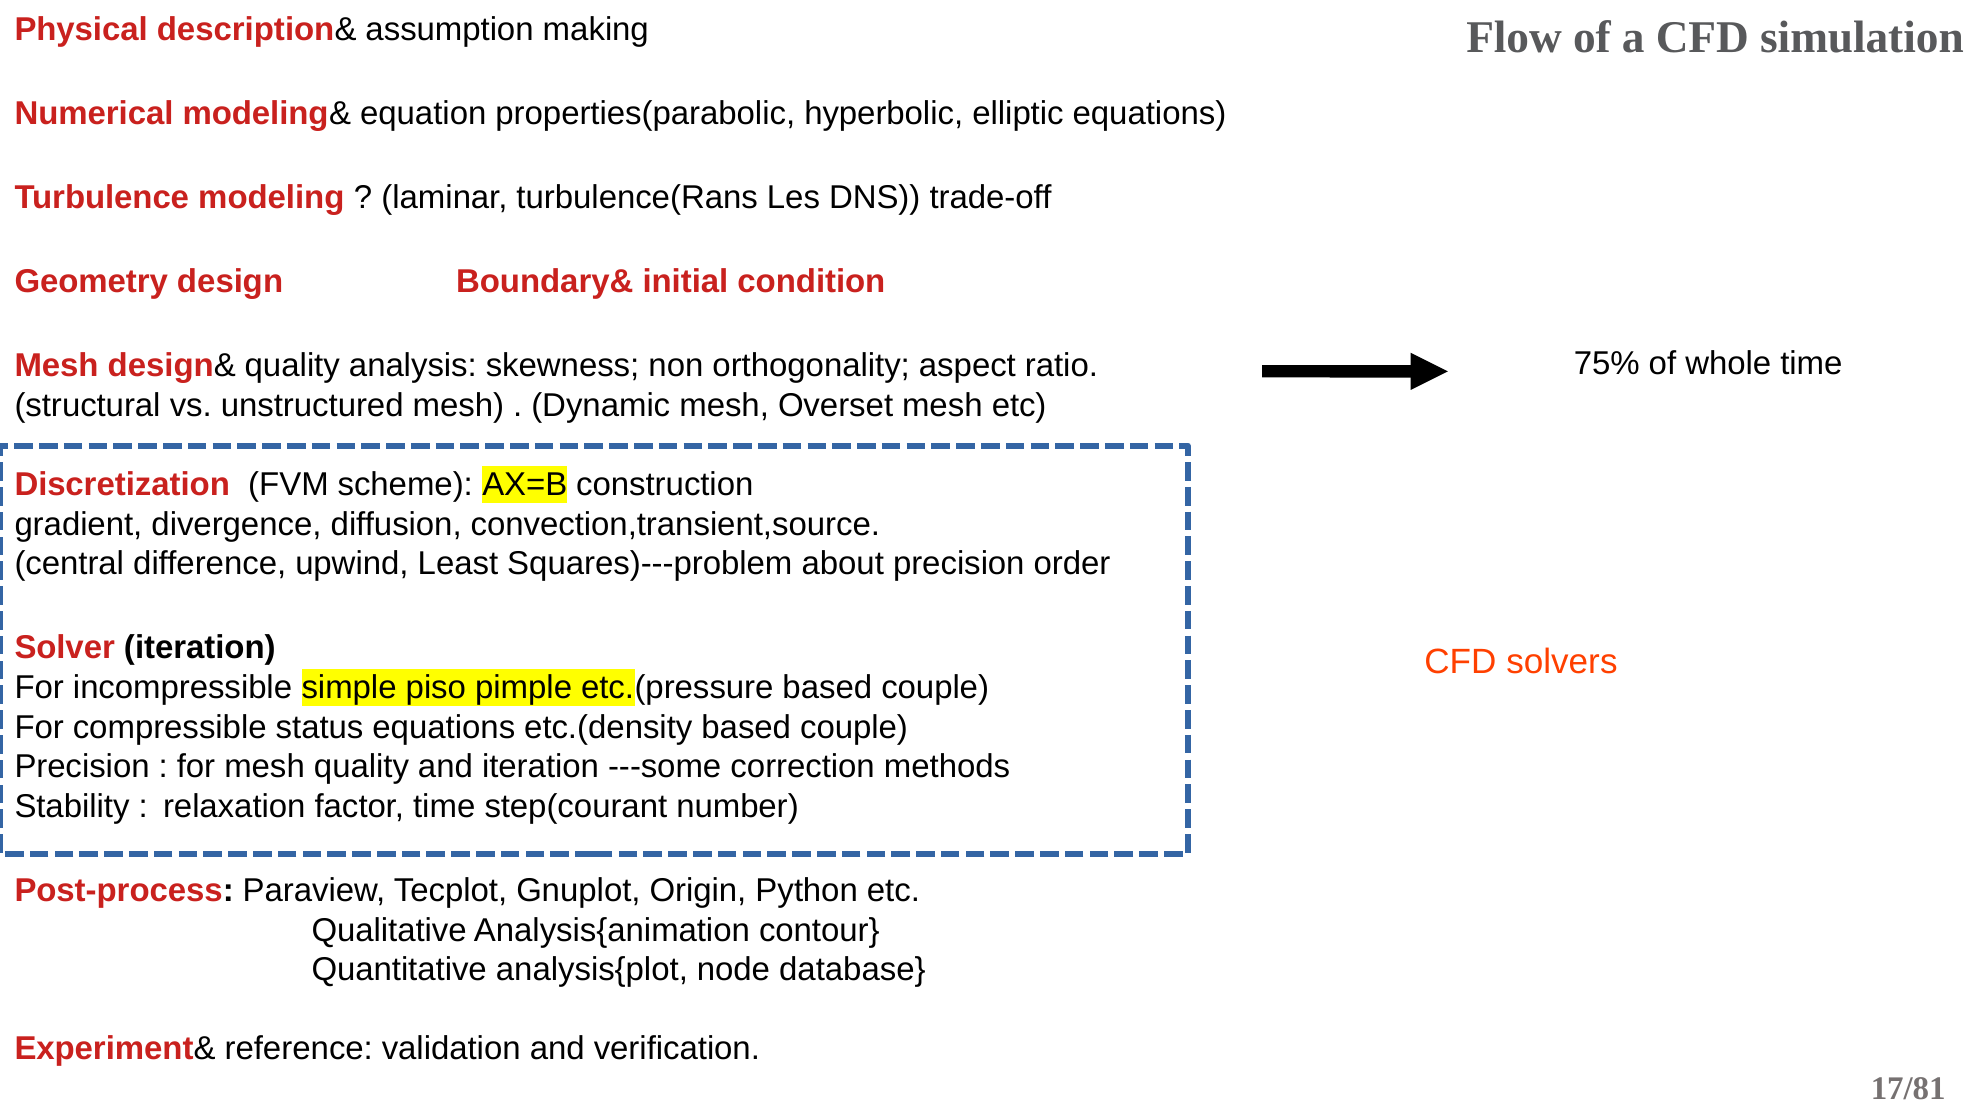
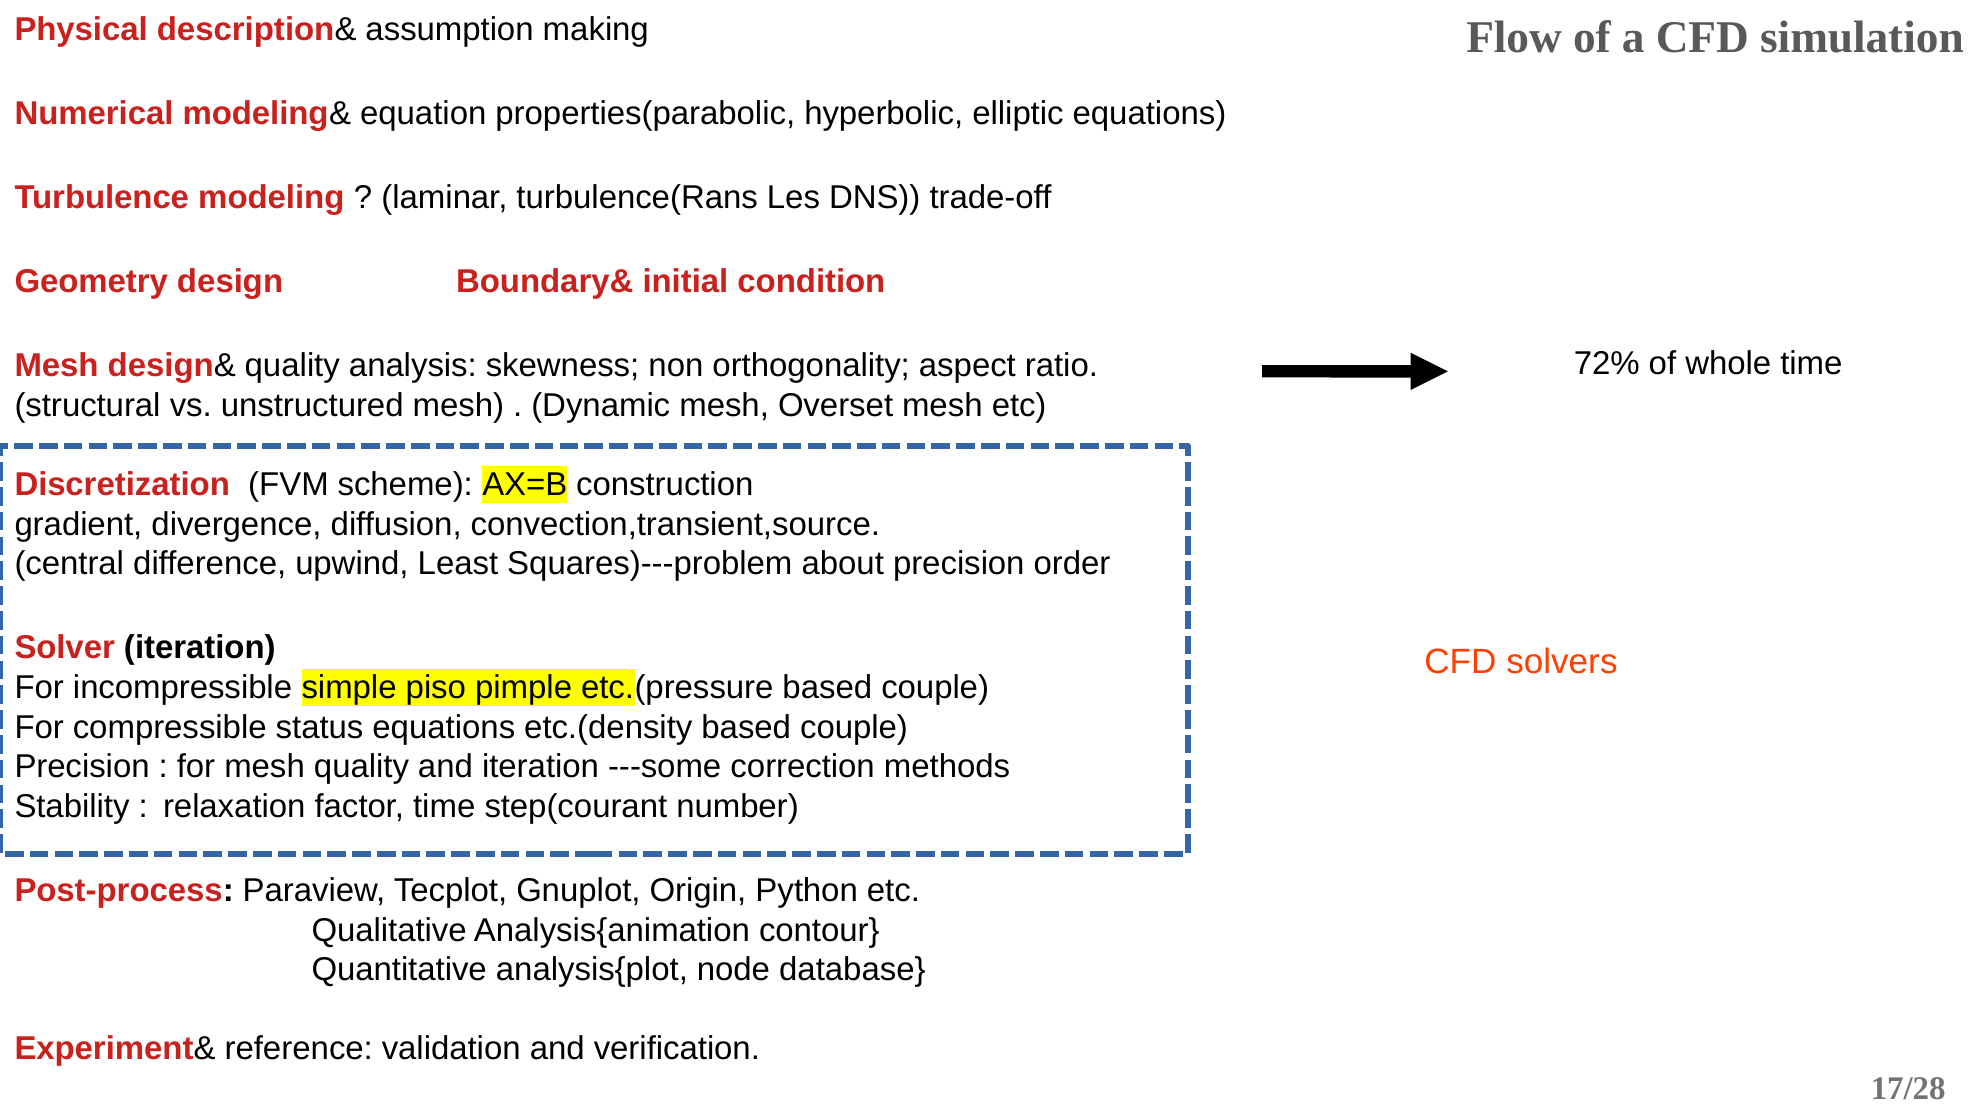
75%: 75% -> 72% (1607, 363)
17/81: 17/81 -> 17/28 (1908, 1088)
